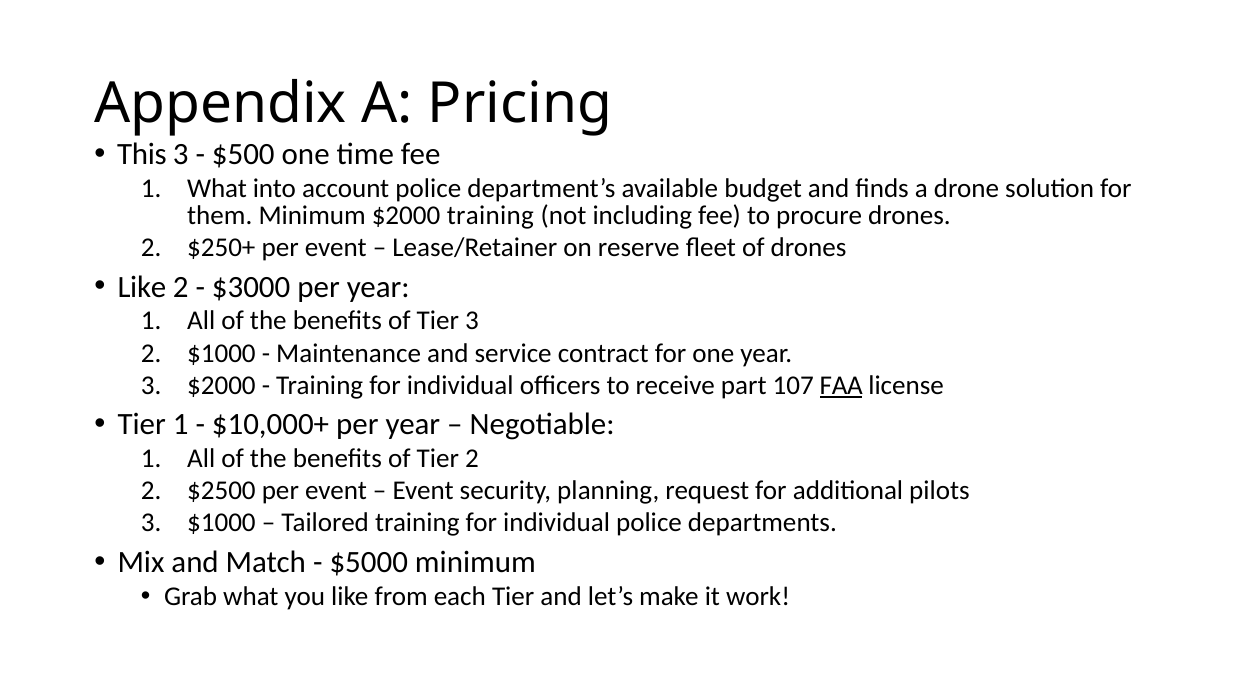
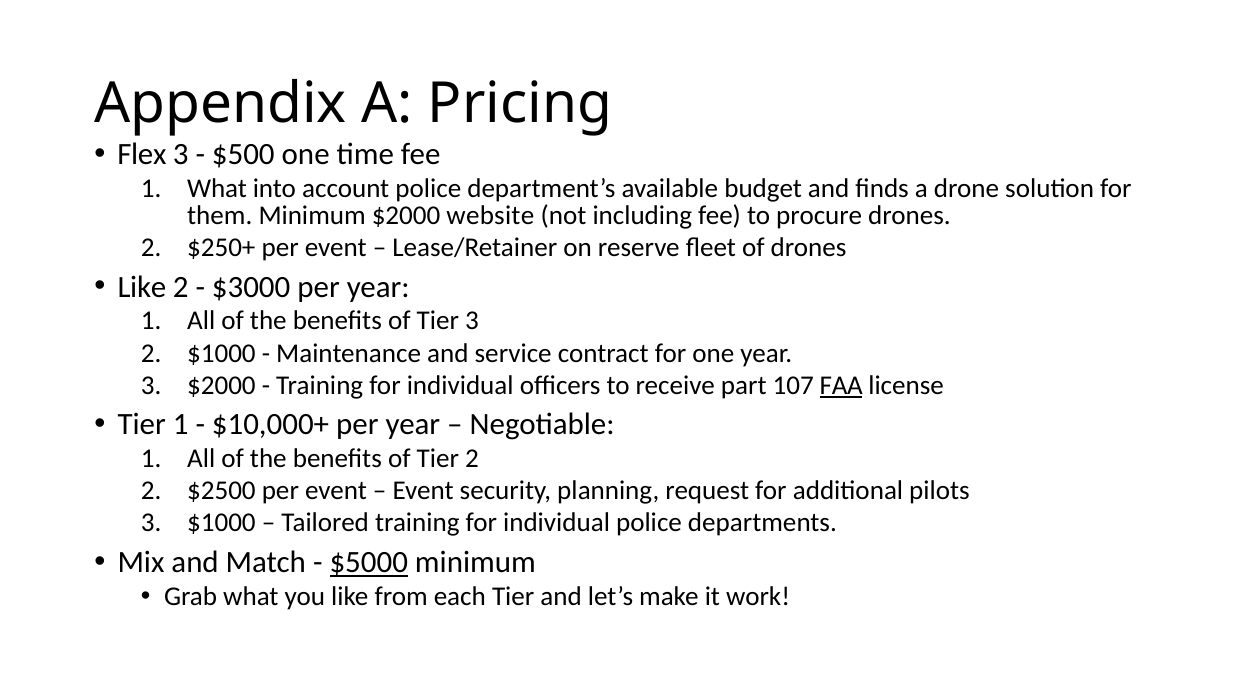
This: This -> Flex (142, 155)
$2000 training: training -> website (490, 215)
$5000 underline: none -> present (369, 563)
